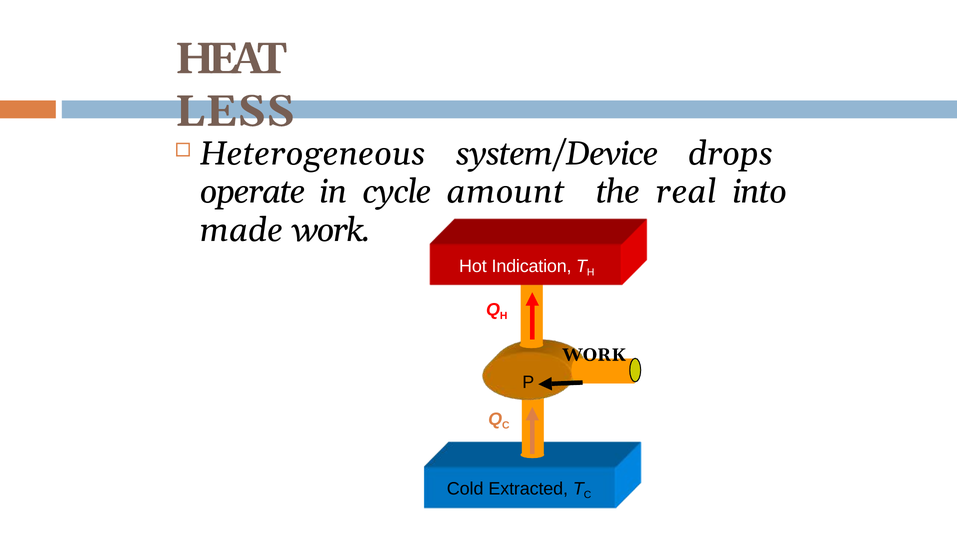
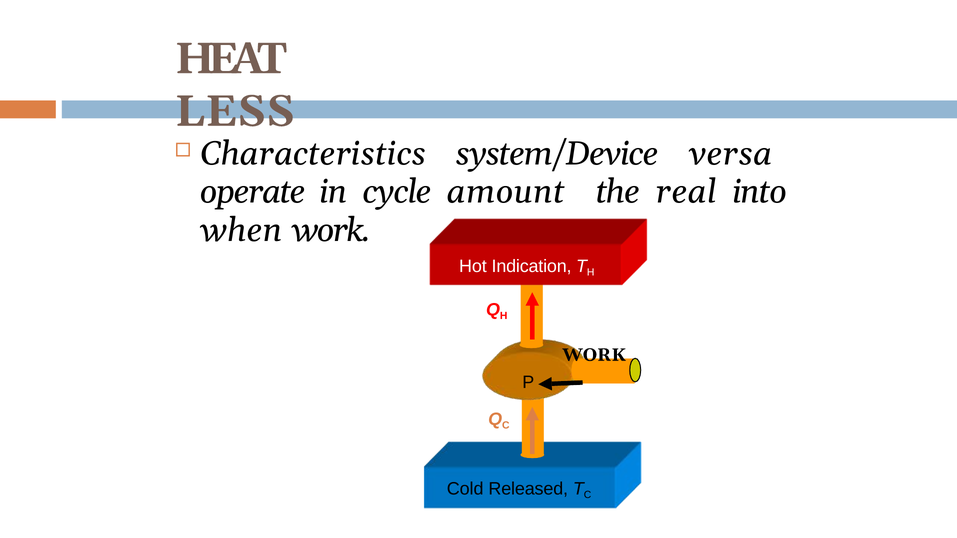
Heterogeneous: Heterogeneous -> Characteristics (313, 154)
drops: drops -> versa (730, 154)
made: made -> when (241, 230)
Extracted: Extracted -> Released (528, 489)
